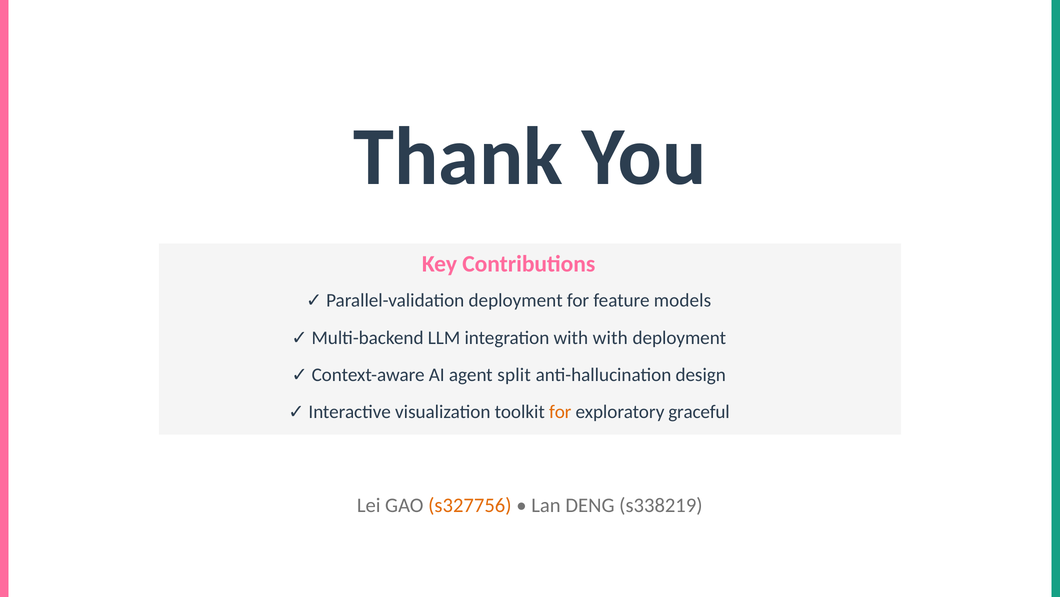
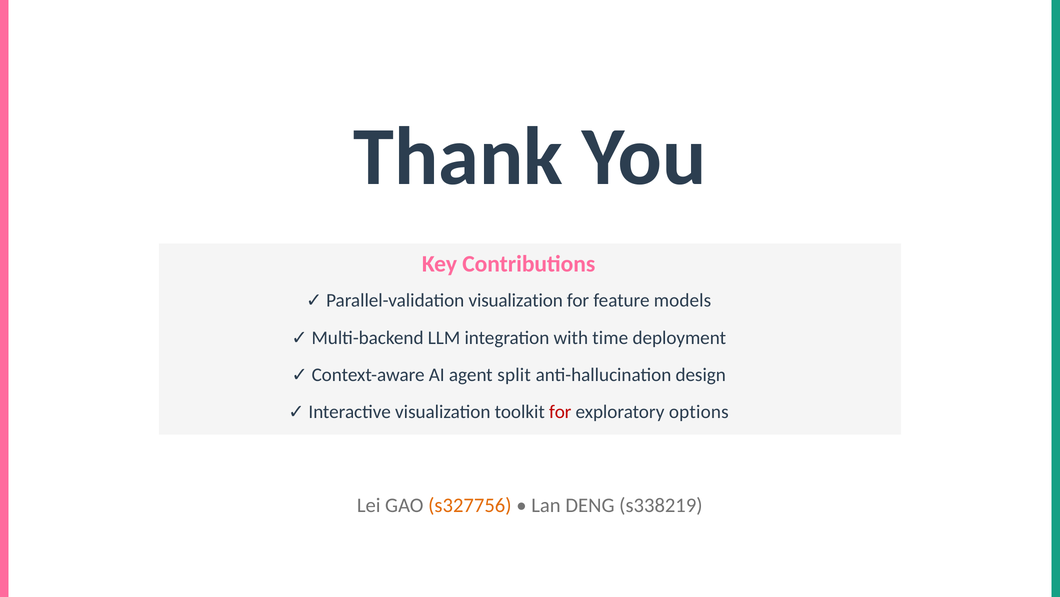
deployment: deployment -> visualization (516, 300)
with with: with -> time (610, 337)
for colour: orange -> red (560, 412)
graceful: graceful -> options (699, 412)
